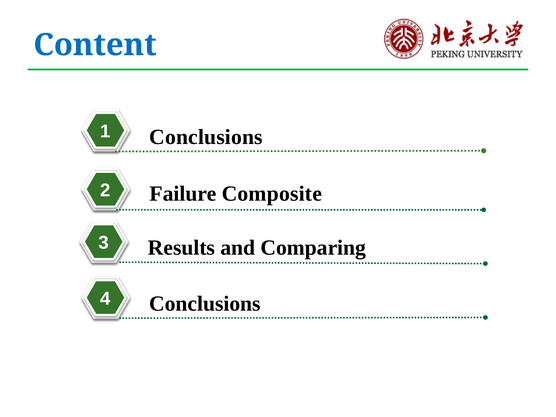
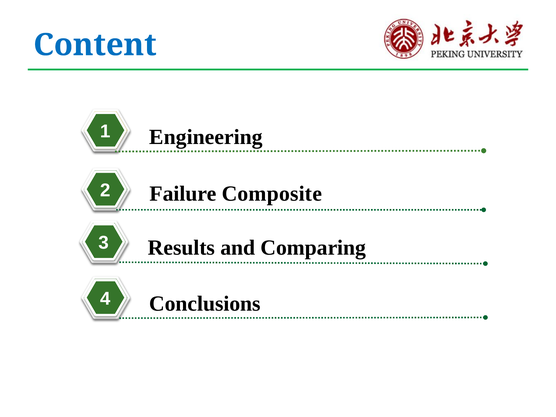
Conclusions: Conclusions -> Engineering (206, 137)
